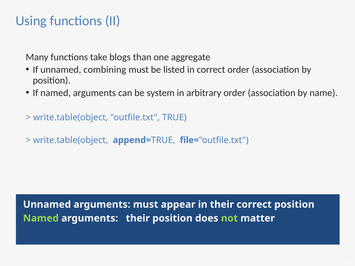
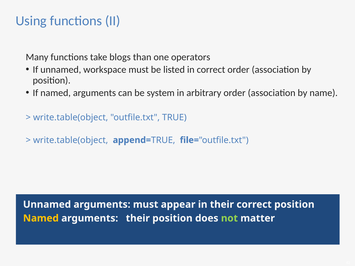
aggregate: aggregate -> operators (191, 57)
combining: combining -> workspace (105, 70)
Named colour: light green -> yellow (41, 218)
